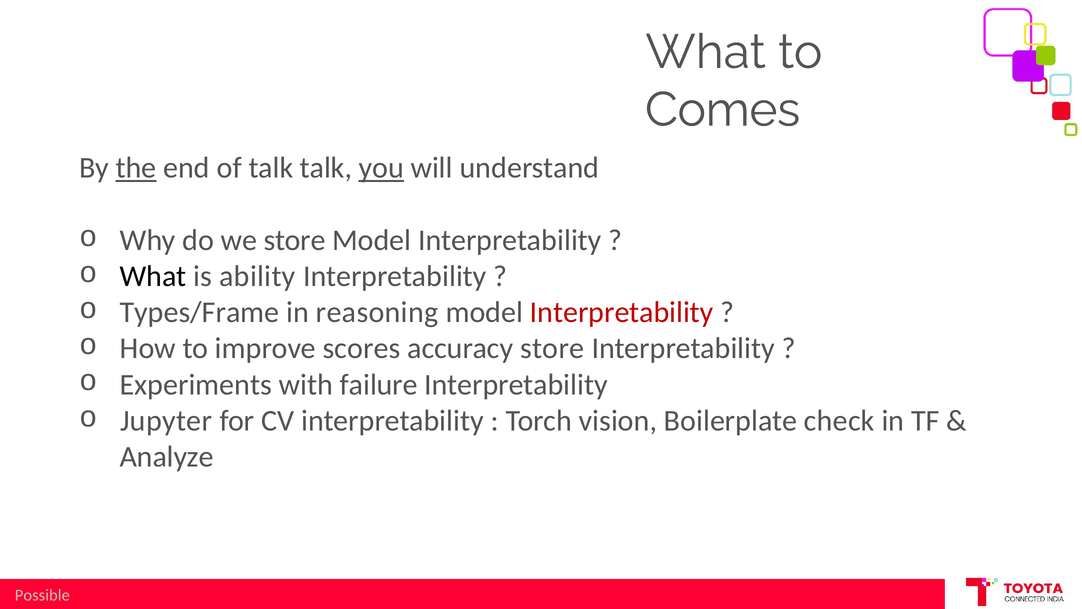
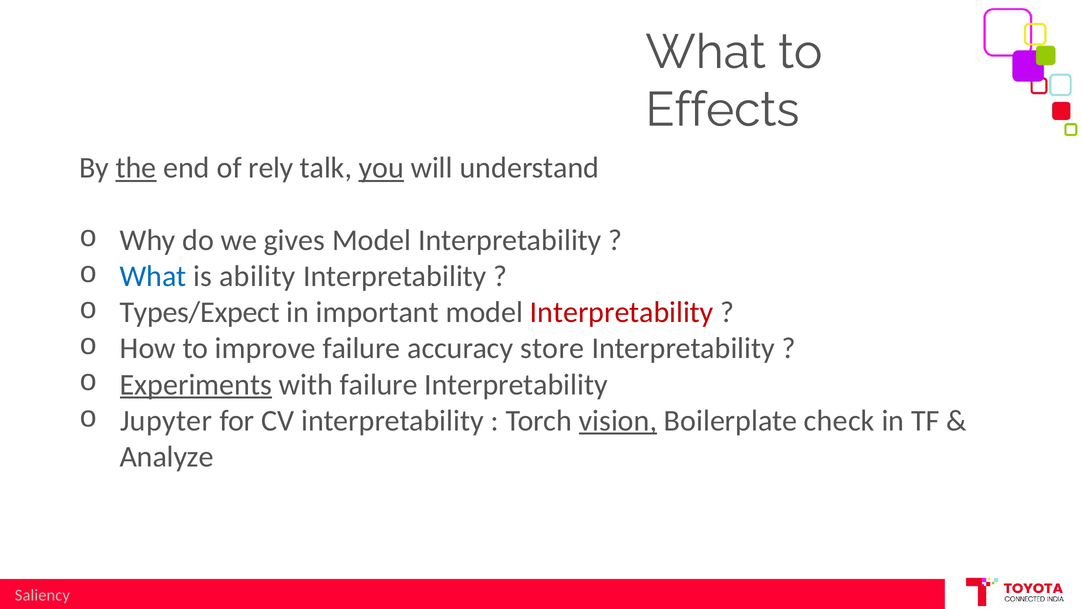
Comes: Comes -> Effects (722, 110)
of talk: talk -> rely (271, 168)
we store: store -> gives (294, 240)
What colour: black -> blue (153, 276)
Types/Frame: Types/Frame -> Types/Expect (200, 312)
reasoning: reasoning -> important (377, 312)
improve scores: scores -> failure (362, 348)
Experiments underline: none -> present (196, 384)
vision underline: none -> present (618, 420)
Possible: Possible -> Saliency (42, 595)
